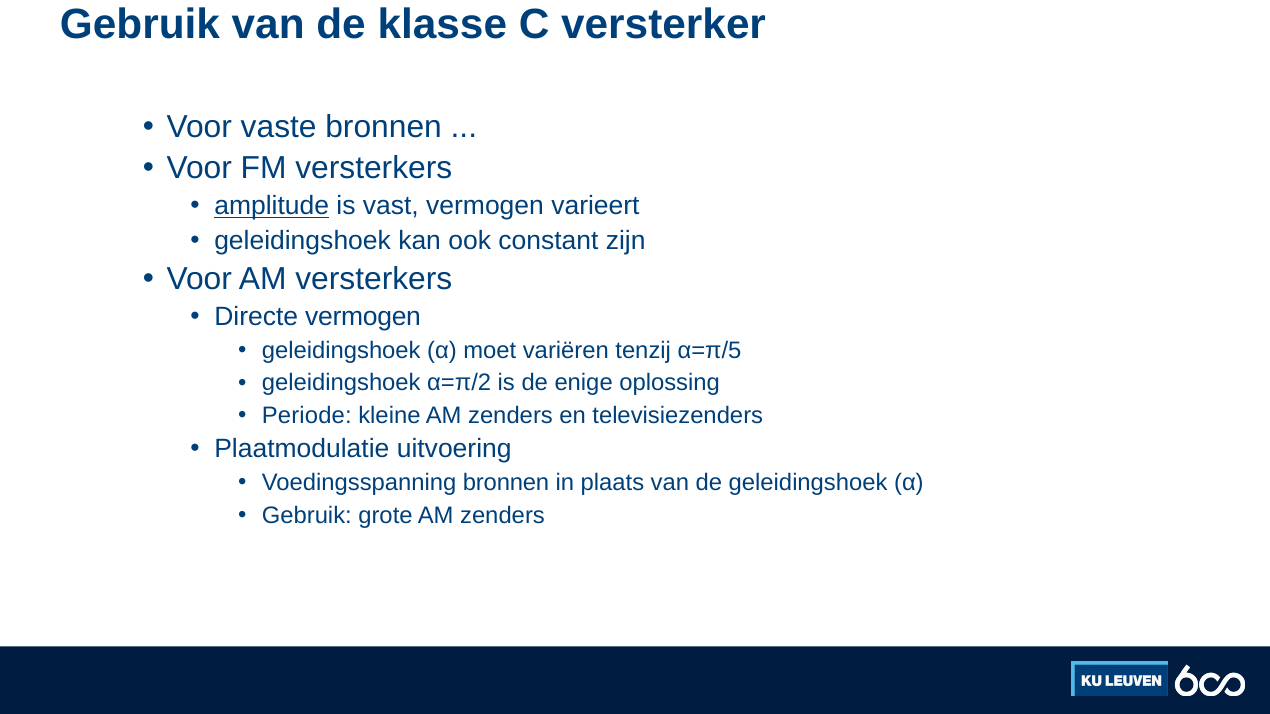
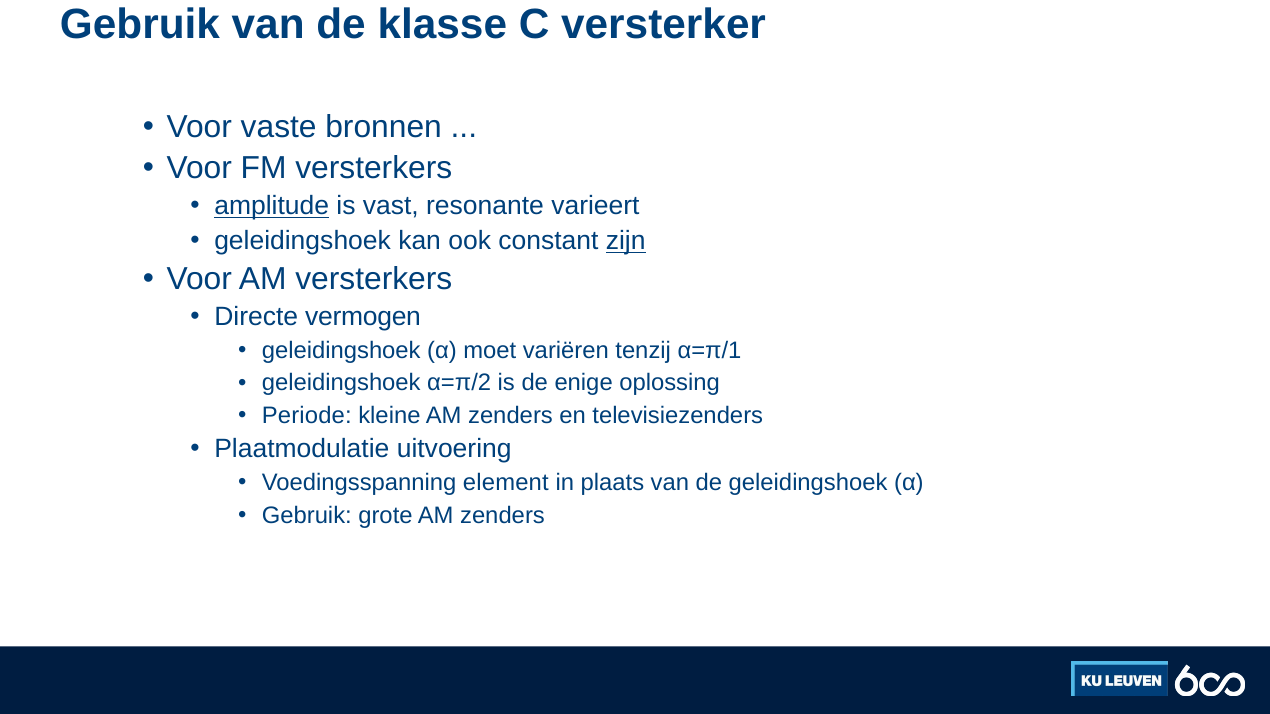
vast vermogen: vermogen -> resonante (485, 206)
zijn underline: none -> present (626, 241)
α=π/5: α=π/5 -> α=π/1 (709, 351)
Voedingsspanning bronnen: bronnen -> element (506, 483)
